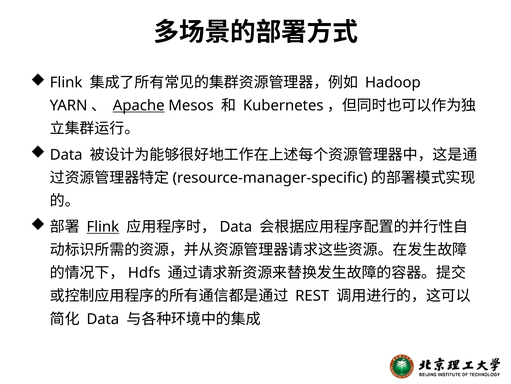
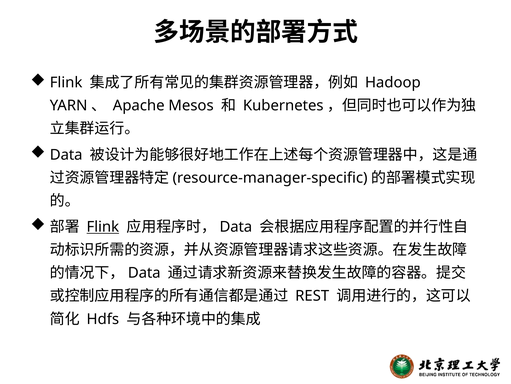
Apache underline: present -> none (139, 105)
Hdfs: Hdfs -> Data (144, 272)
Data: Data -> Hdfs (103, 318)
